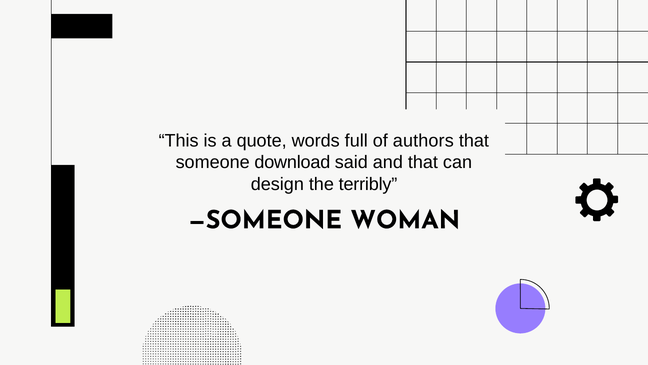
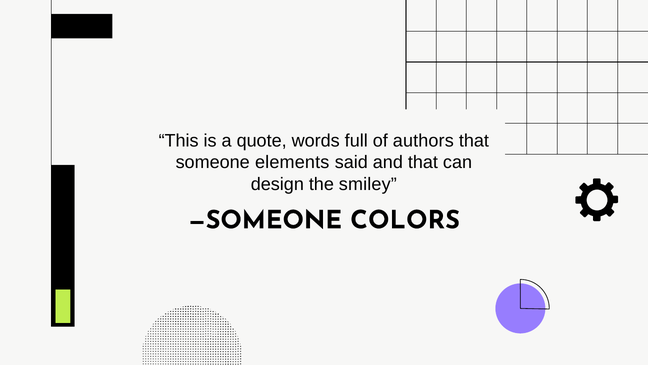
download: download -> elements (292, 162)
terribly: terribly -> smiley (368, 184)
WOMAN: WOMAN -> COLORS (405, 220)
